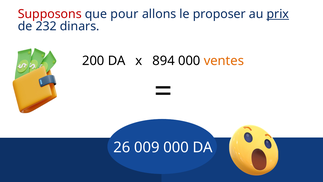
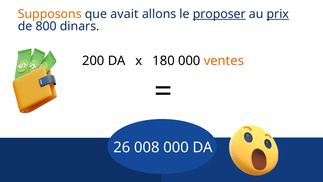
Supposons colour: red -> orange (50, 14)
pour: pour -> avait (124, 14)
proposer underline: none -> present (219, 14)
232: 232 -> 800 (46, 26)
894: 894 -> 180 (164, 61)
009: 009 -> 008 (147, 147)
